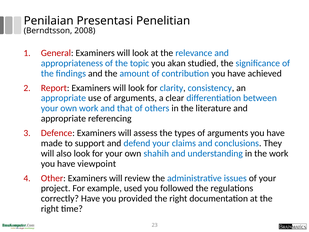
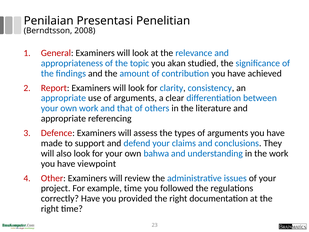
shahih: shahih -> bahwa (156, 153)
example used: used -> time (133, 188)
